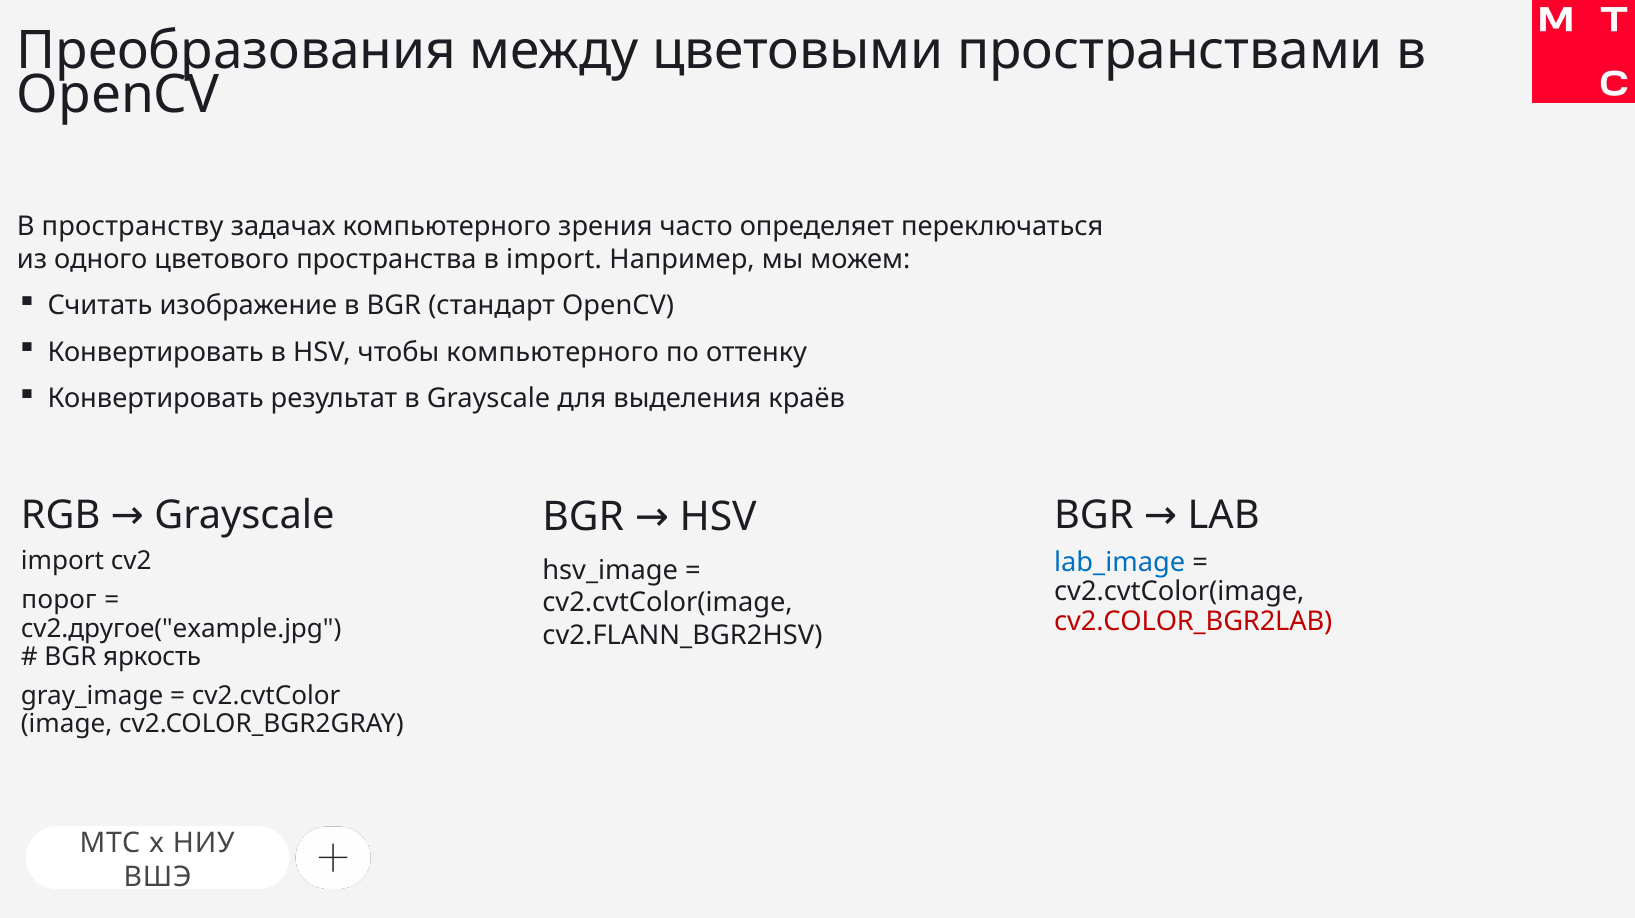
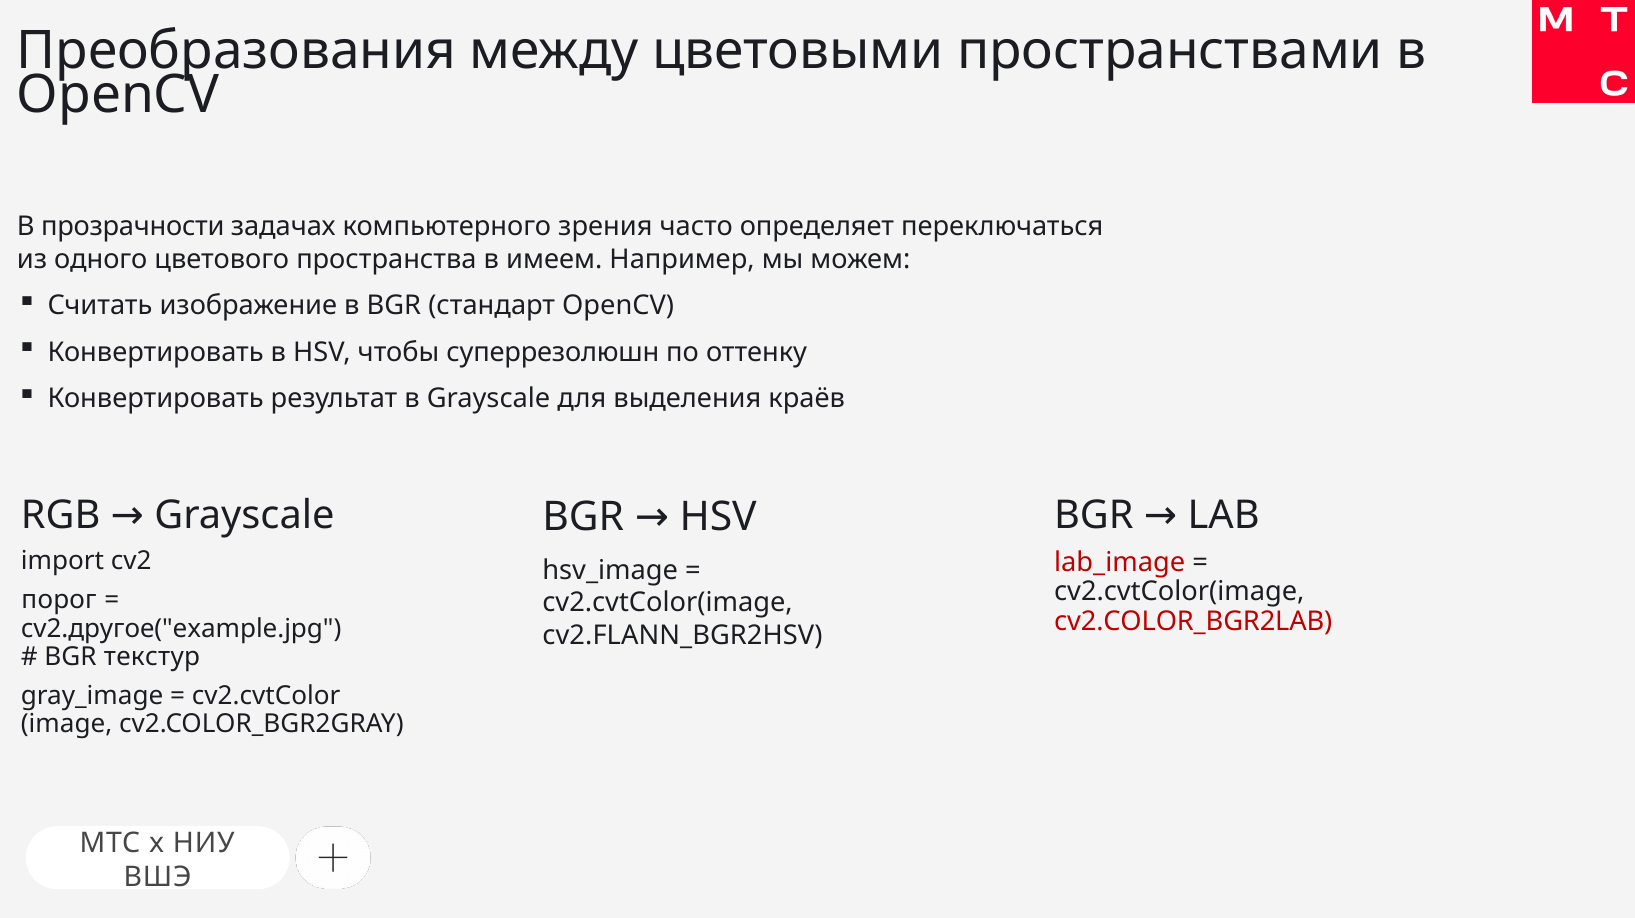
пространству: пространству -> прозрачности (133, 227)
в import: import -> имеем (554, 260)
чтобы компьютерного: компьютерного -> суперрезолюшн (553, 352)
lab_image colour: blue -> red (1120, 563)
яркость: яркость -> текстур (152, 657)
